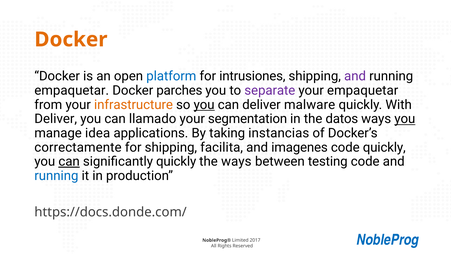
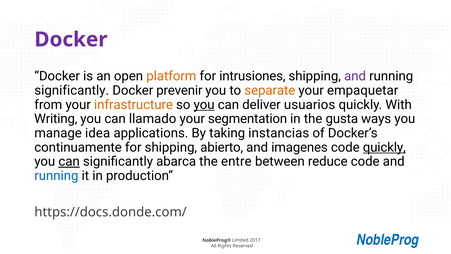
Docker colour: orange -> purple (71, 39)
platform colour: blue -> orange (171, 76)
empaquetar: empaquetar -> significantly (72, 90)
parches: parches -> prevenir (179, 90)
separate colour: purple -> orange (270, 90)
malware: malware -> usuarios (310, 105)
Deliver: Deliver -> Writing (56, 119)
datos: datos -> gusta (342, 119)
you underline: present -> none (405, 119)
correctamente: correctamente -> continuamente (78, 147)
facilita: facilita -> abierto (222, 147)
quickly underline: none -> present (384, 147)
significantly quickly: quickly -> abarca (176, 161)
the ways: ways -> entre (236, 161)
testing: testing -> reduce (328, 161)
